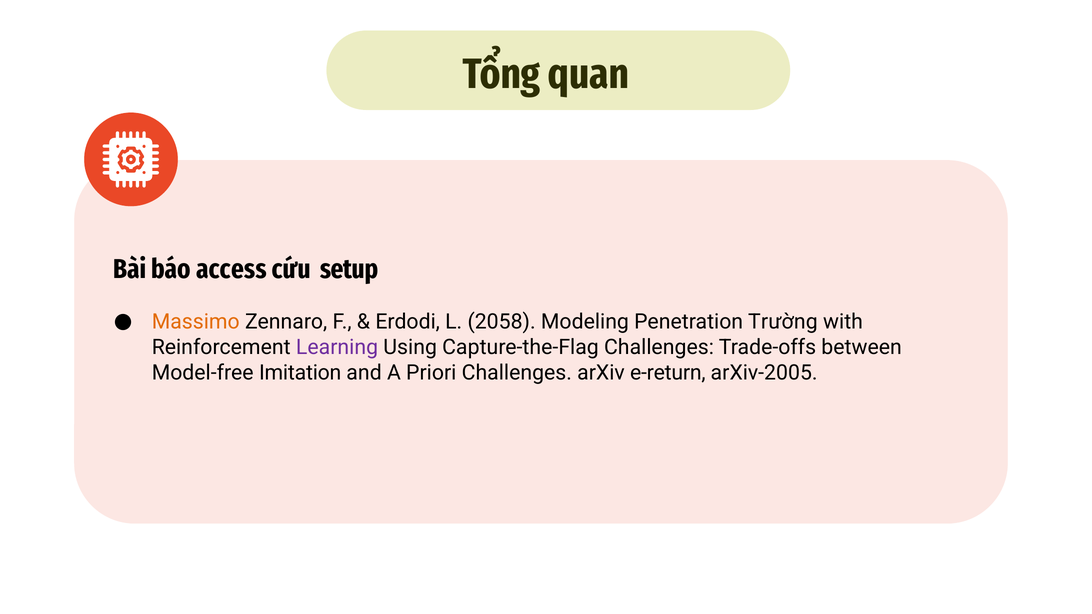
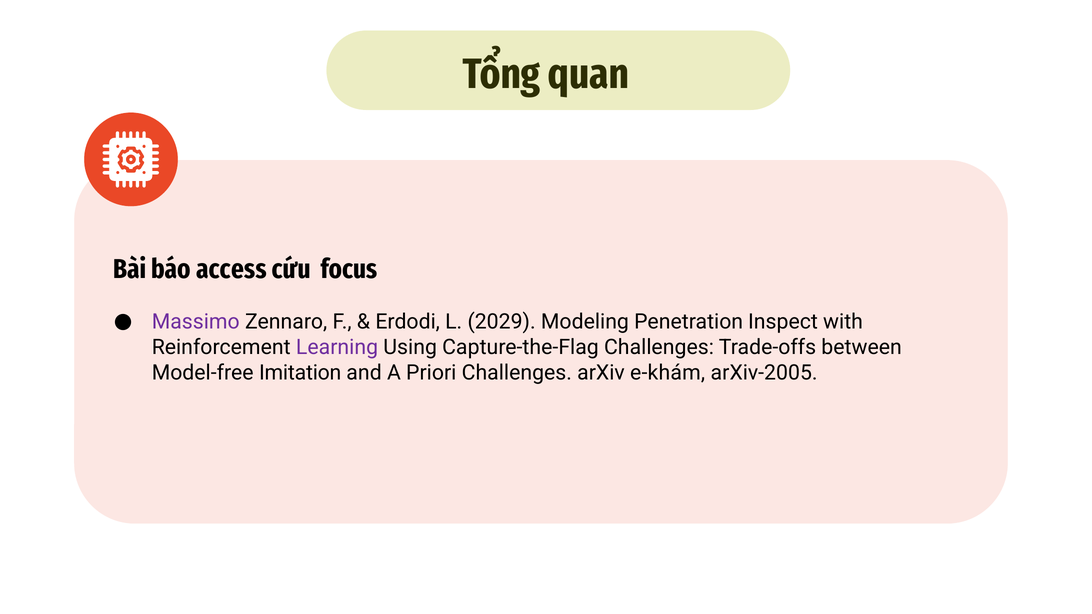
setup: setup -> focus (349, 269)
Massimo colour: orange -> purple (196, 322)
2058: 2058 -> 2029 (502, 322)
Trường: Trường -> Inspect (783, 322)
e-return: e-return -> e-khám (668, 373)
